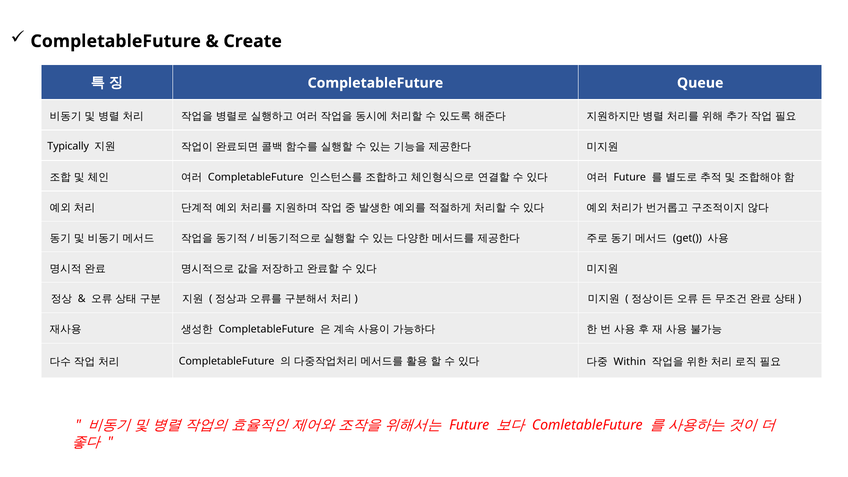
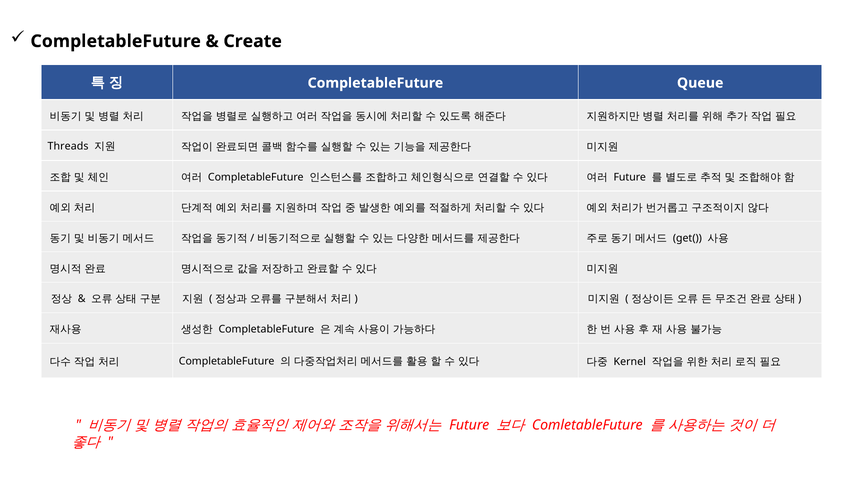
Typically: Typically -> Threads (68, 146)
Within: Within -> Kernel (630, 362)
